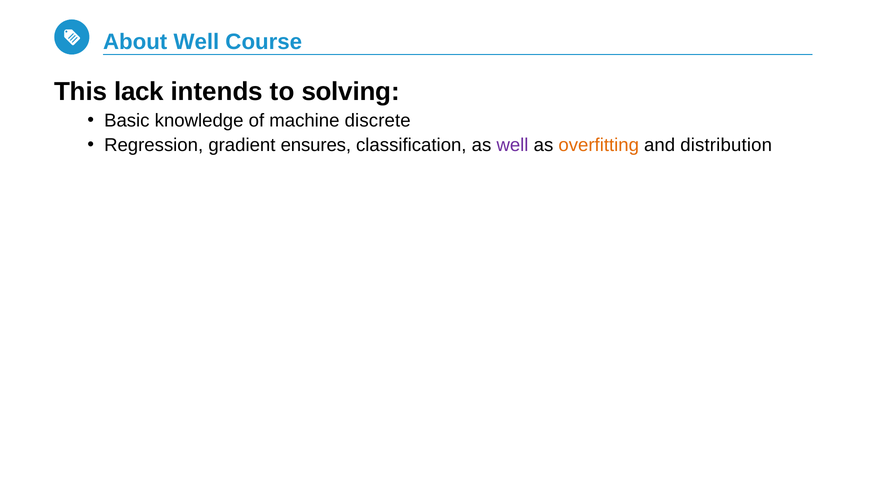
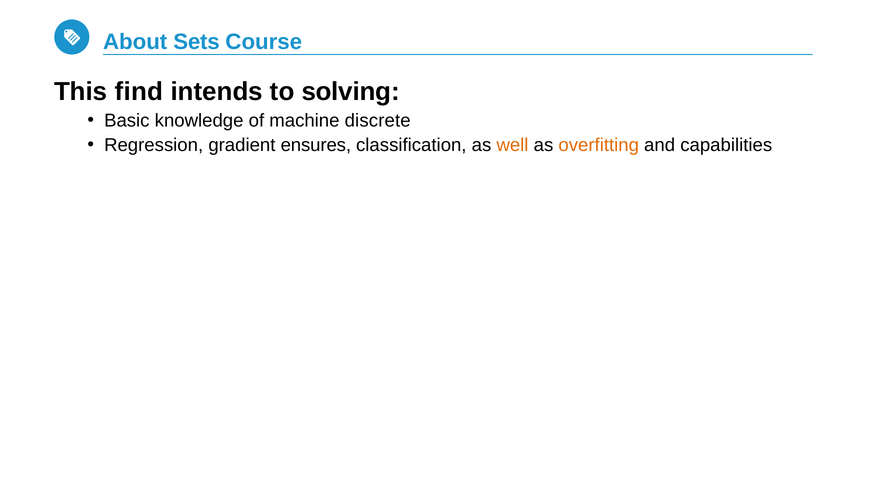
About Well: Well -> Sets (197, 42)
lack: lack -> find (139, 92)
well colour: purple -> orange (512, 145)
distribution: distribution -> capabilities (726, 145)
